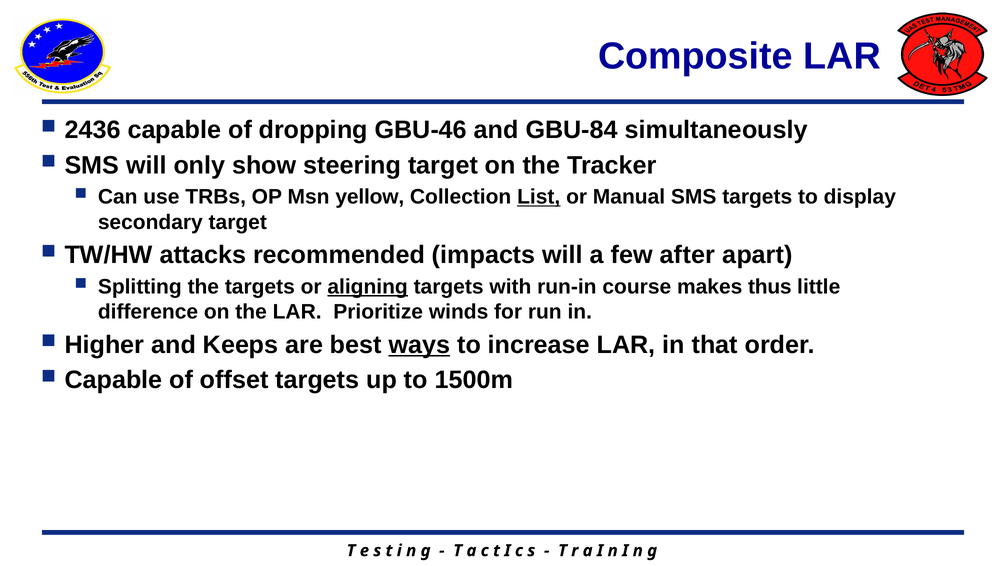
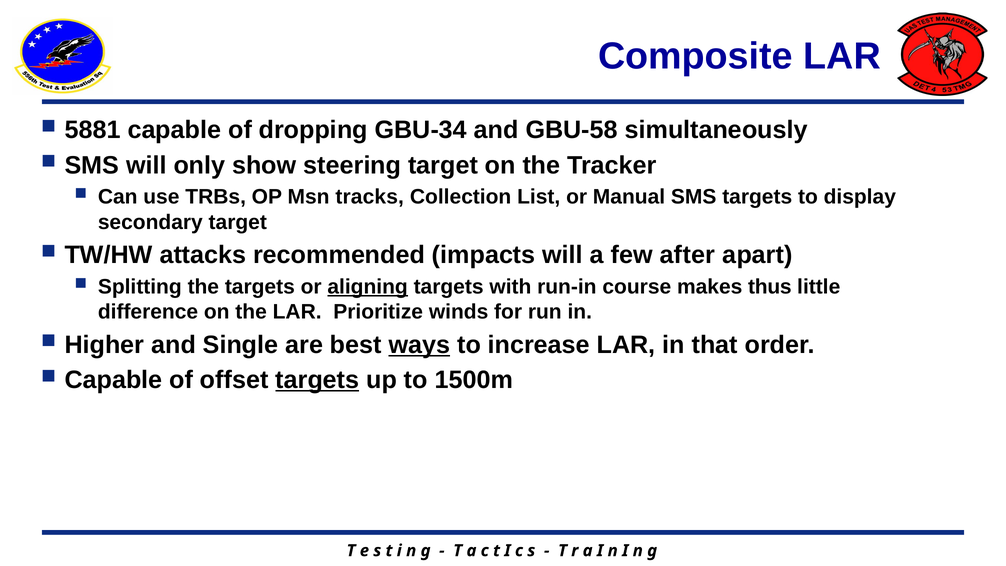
2436: 2436 -> 5881 (93, 130)
GBU-46: GBU-46 -> GBU-34 (421, 130)
GBU-84: GBU-84 -> GBU-58 (572, 130)
yellow: yellow -> tracks (370, 197)
List underline: present -> none (539, 197)
Keeps: Keeps -> Single (241, 345)
targets underline: none -> present (317, 380)
